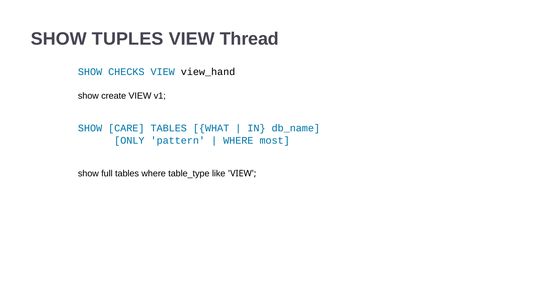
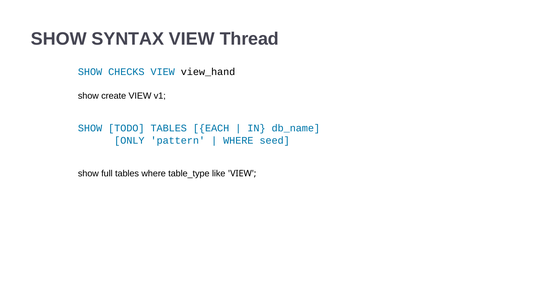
TUPLES: TUPLES -> SYNTAX (128, 39)
CARE: CARE -> TODO (126, 128)
WHAT: WHAT -> EACH (211, 128)
most: most -> seed (275, 140)
